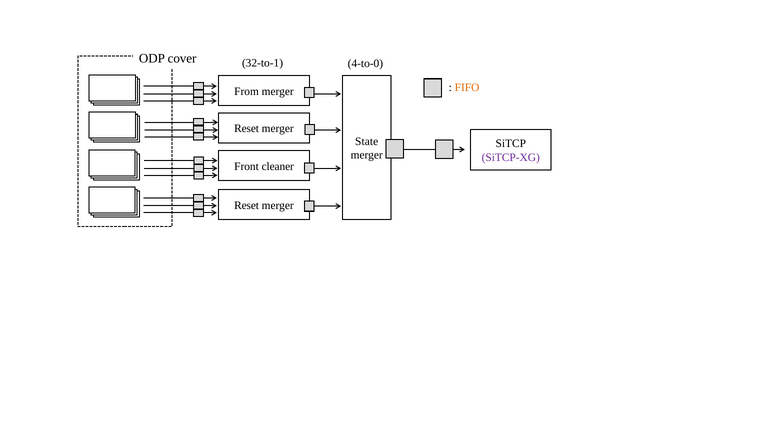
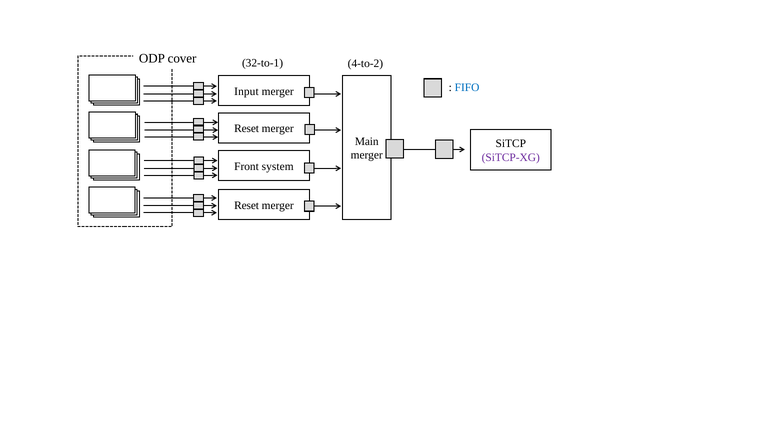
4-to-0: 4-to-0 -> 4-to-2 (365, 63)
FIFO colour: orange -> blue (467, 88)
From: From -> Input (246, 91)
State: State -> Main (367, 141)
cleaner: cleaner -> system (278, 166)
